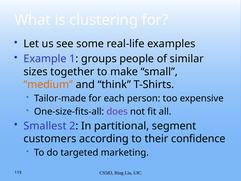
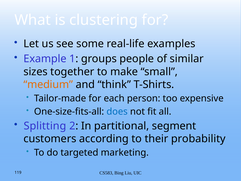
does colour: purple -> blue (117, 111)
Smallest: Smallest -> Splitting (45, 126)
confidence: confidence -> probability (198, 139)
